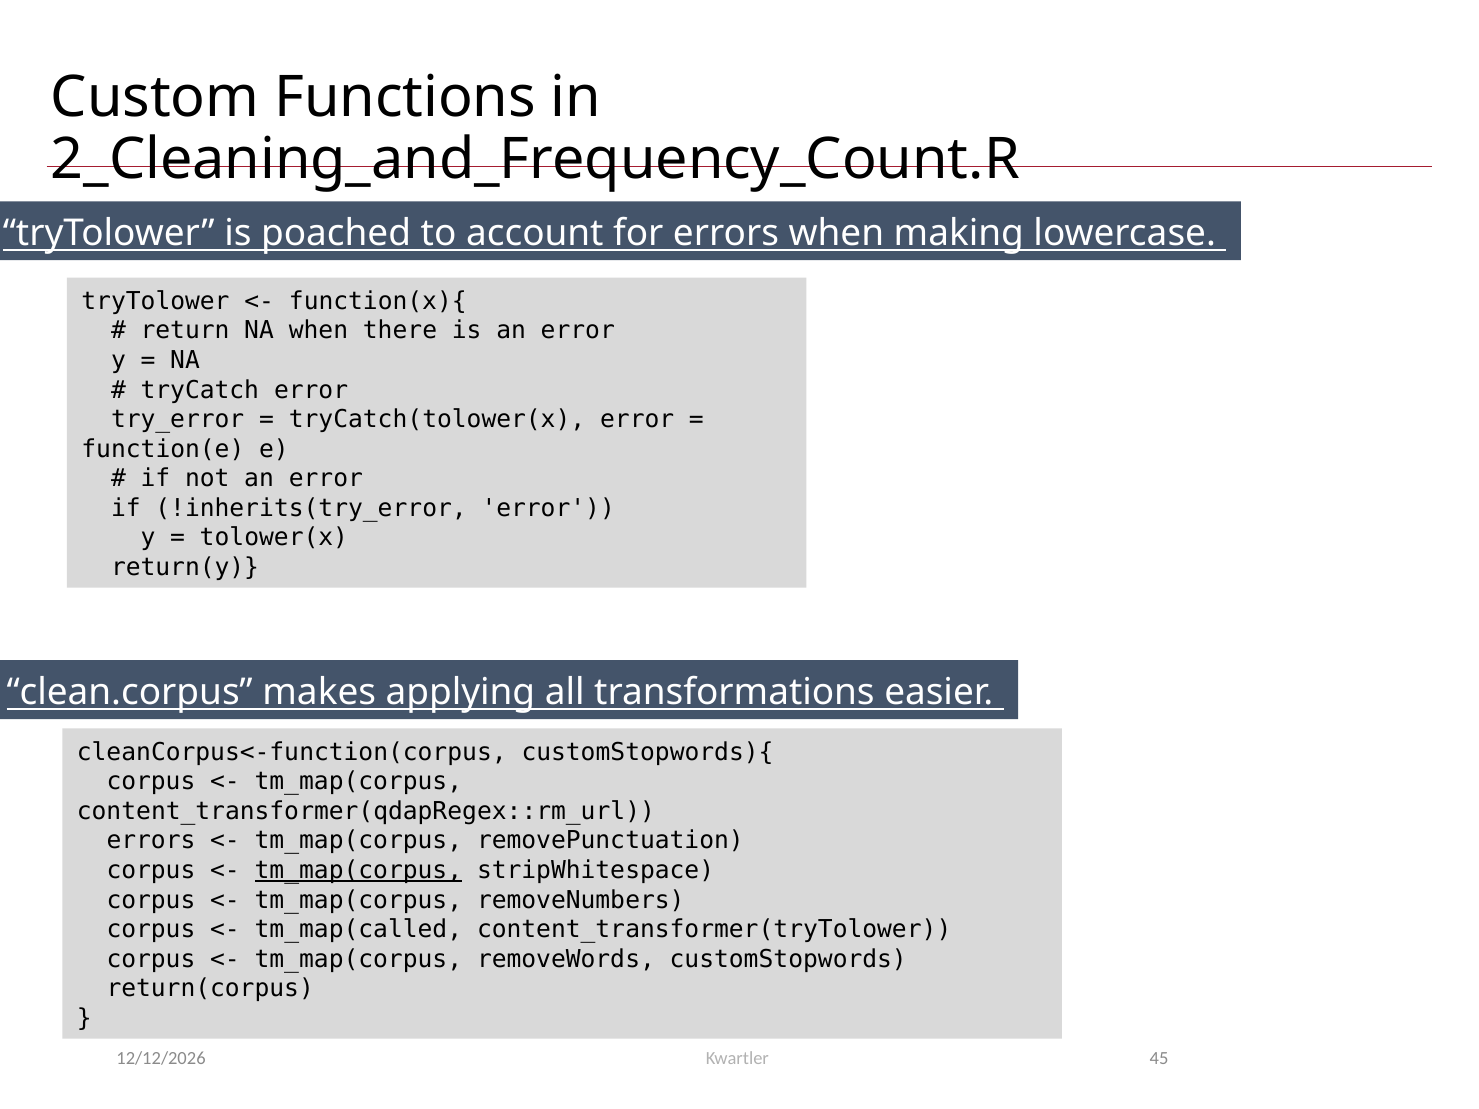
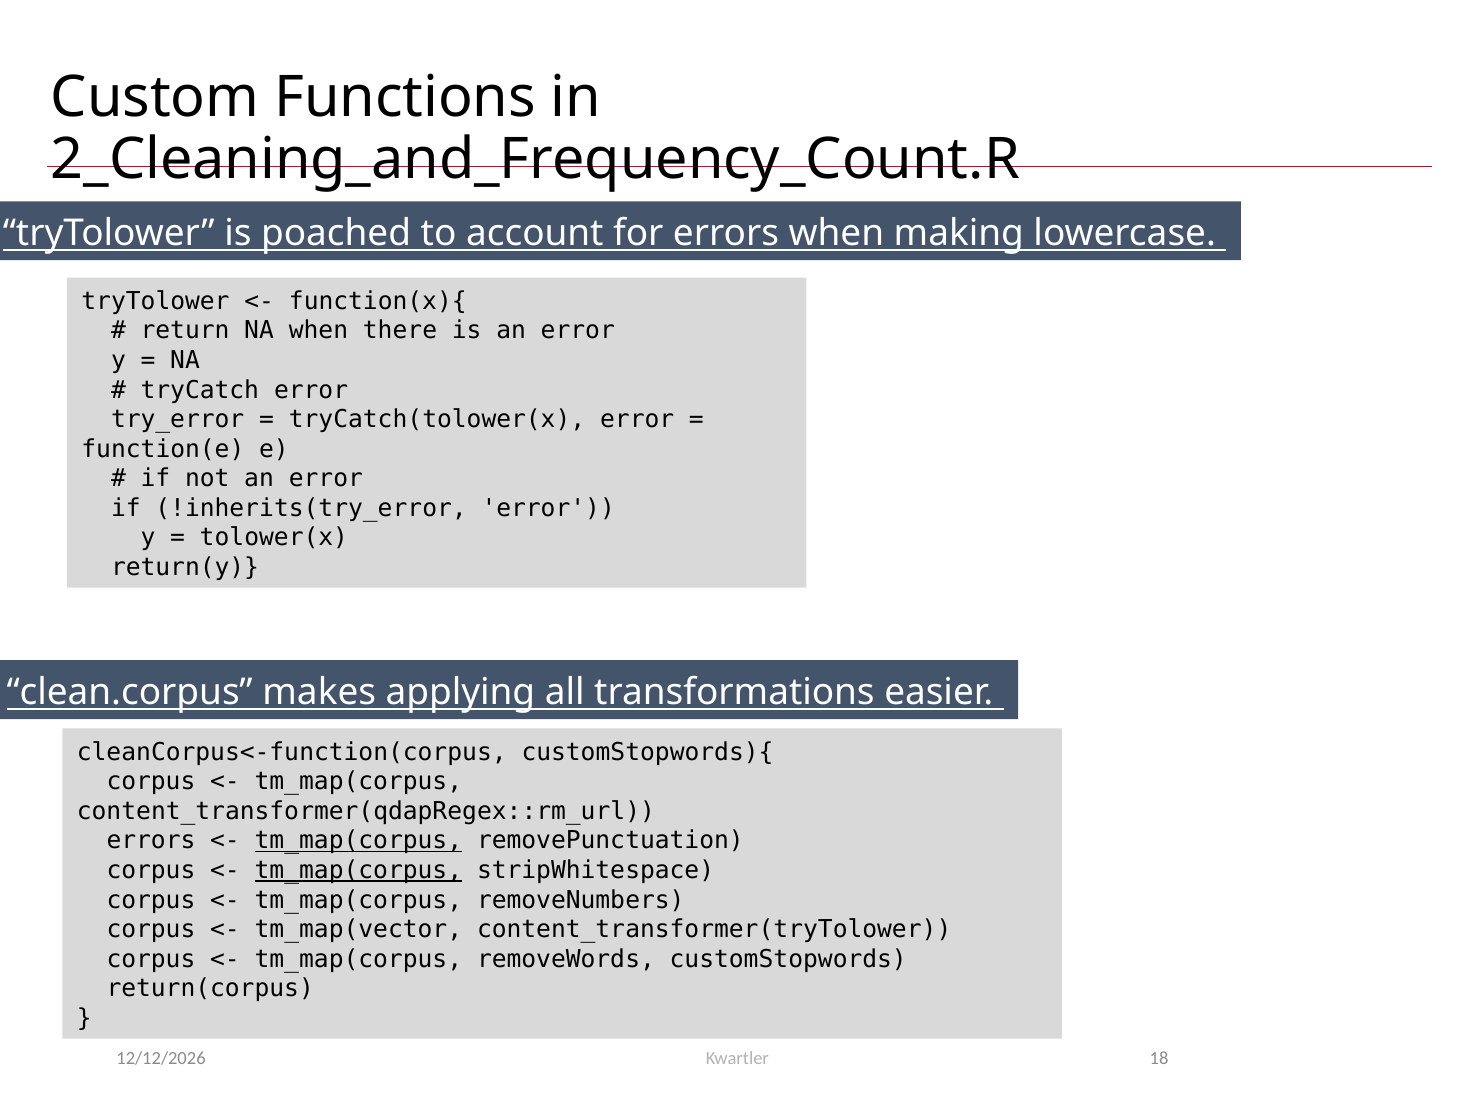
tm_map(corpus underline: none -> present (358, 841)
tm_map(called: tm_map(called -> tm_map(vector (358, 930)
45: 45 -> 18 (1159, 1059)
